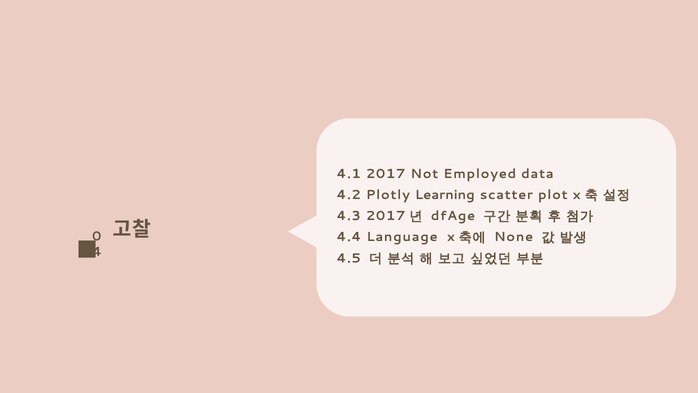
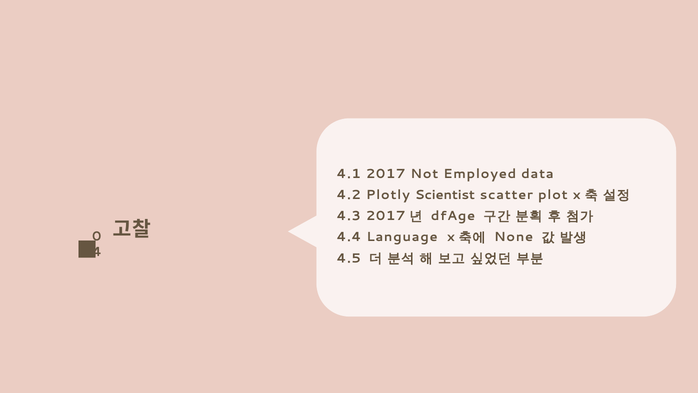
Learning: Learning -> Scientist (445, 195)
